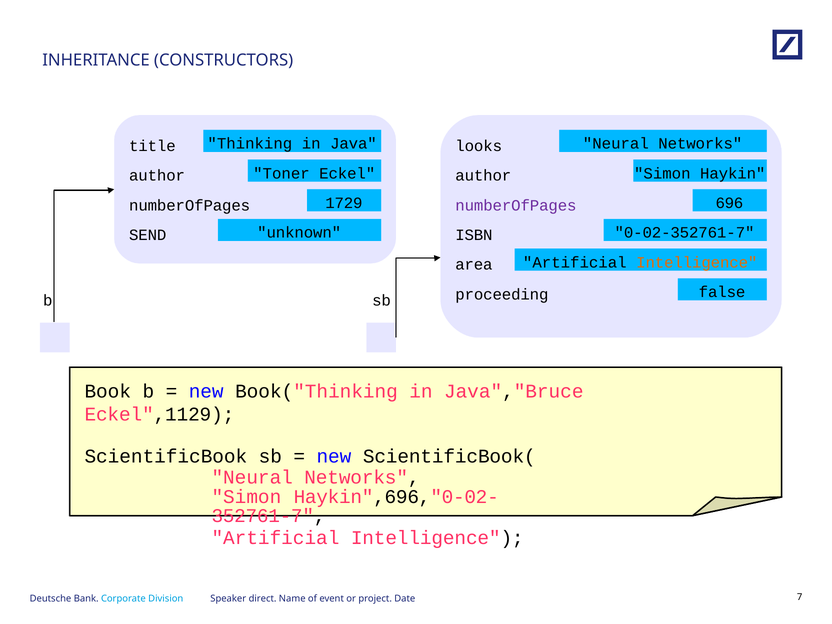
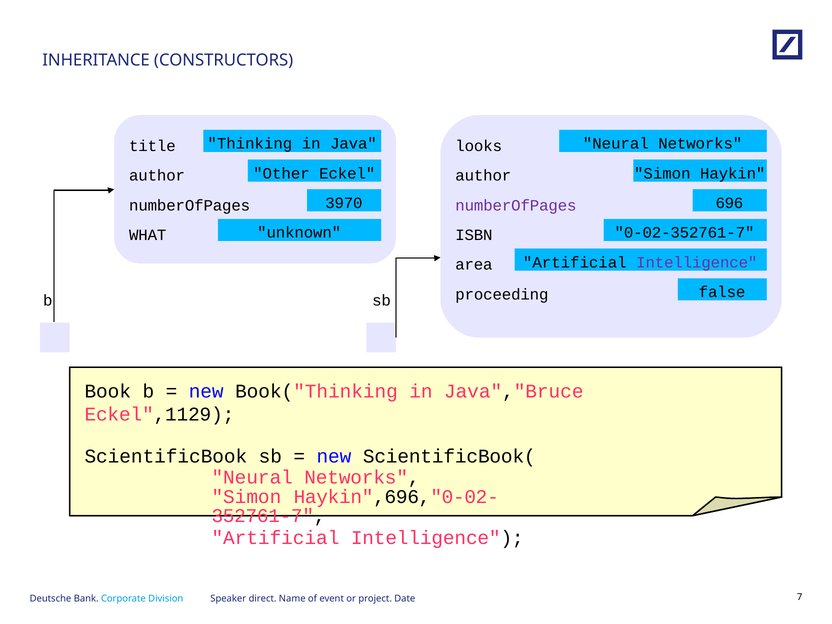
Toner: Toner -> Other (281, 173)
1729: 1729 -> 3970 (344, 203)
SEND: SEND -> WHAT (148, 235)
Intelligence colour: orange -> purple (697, 262)
